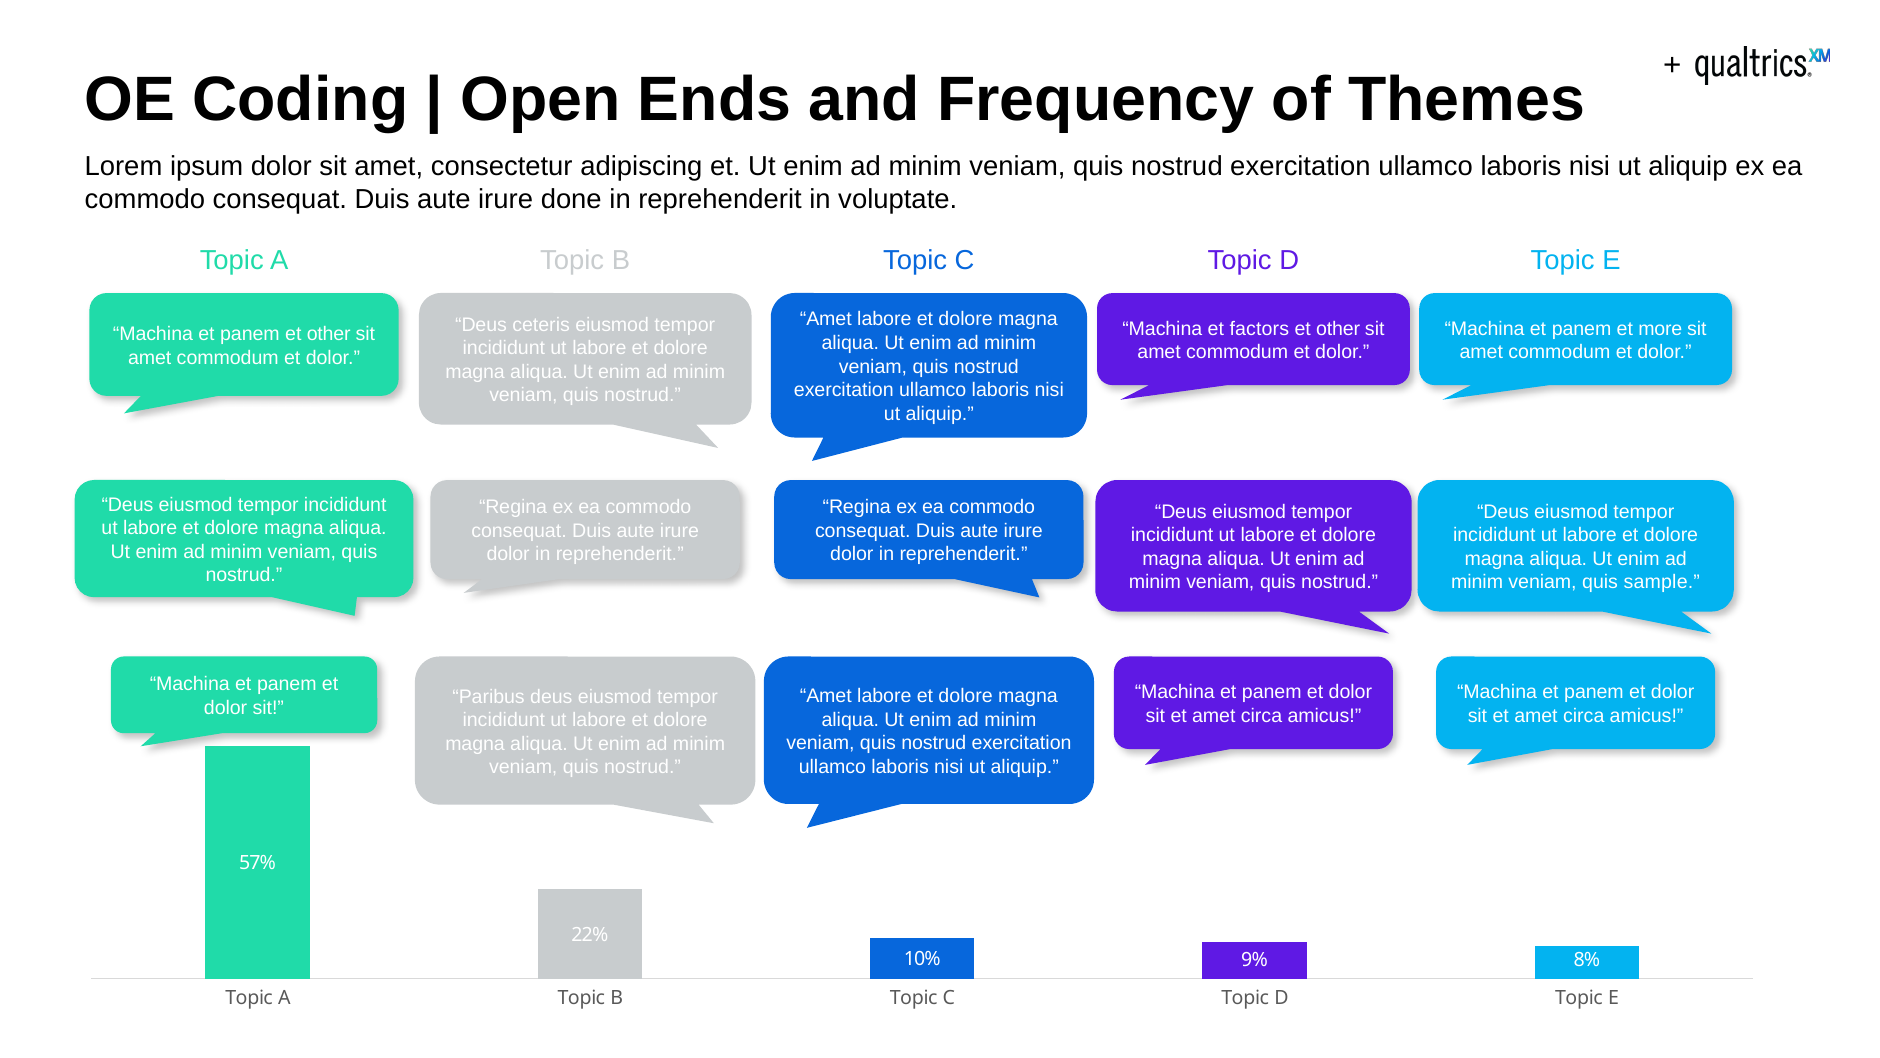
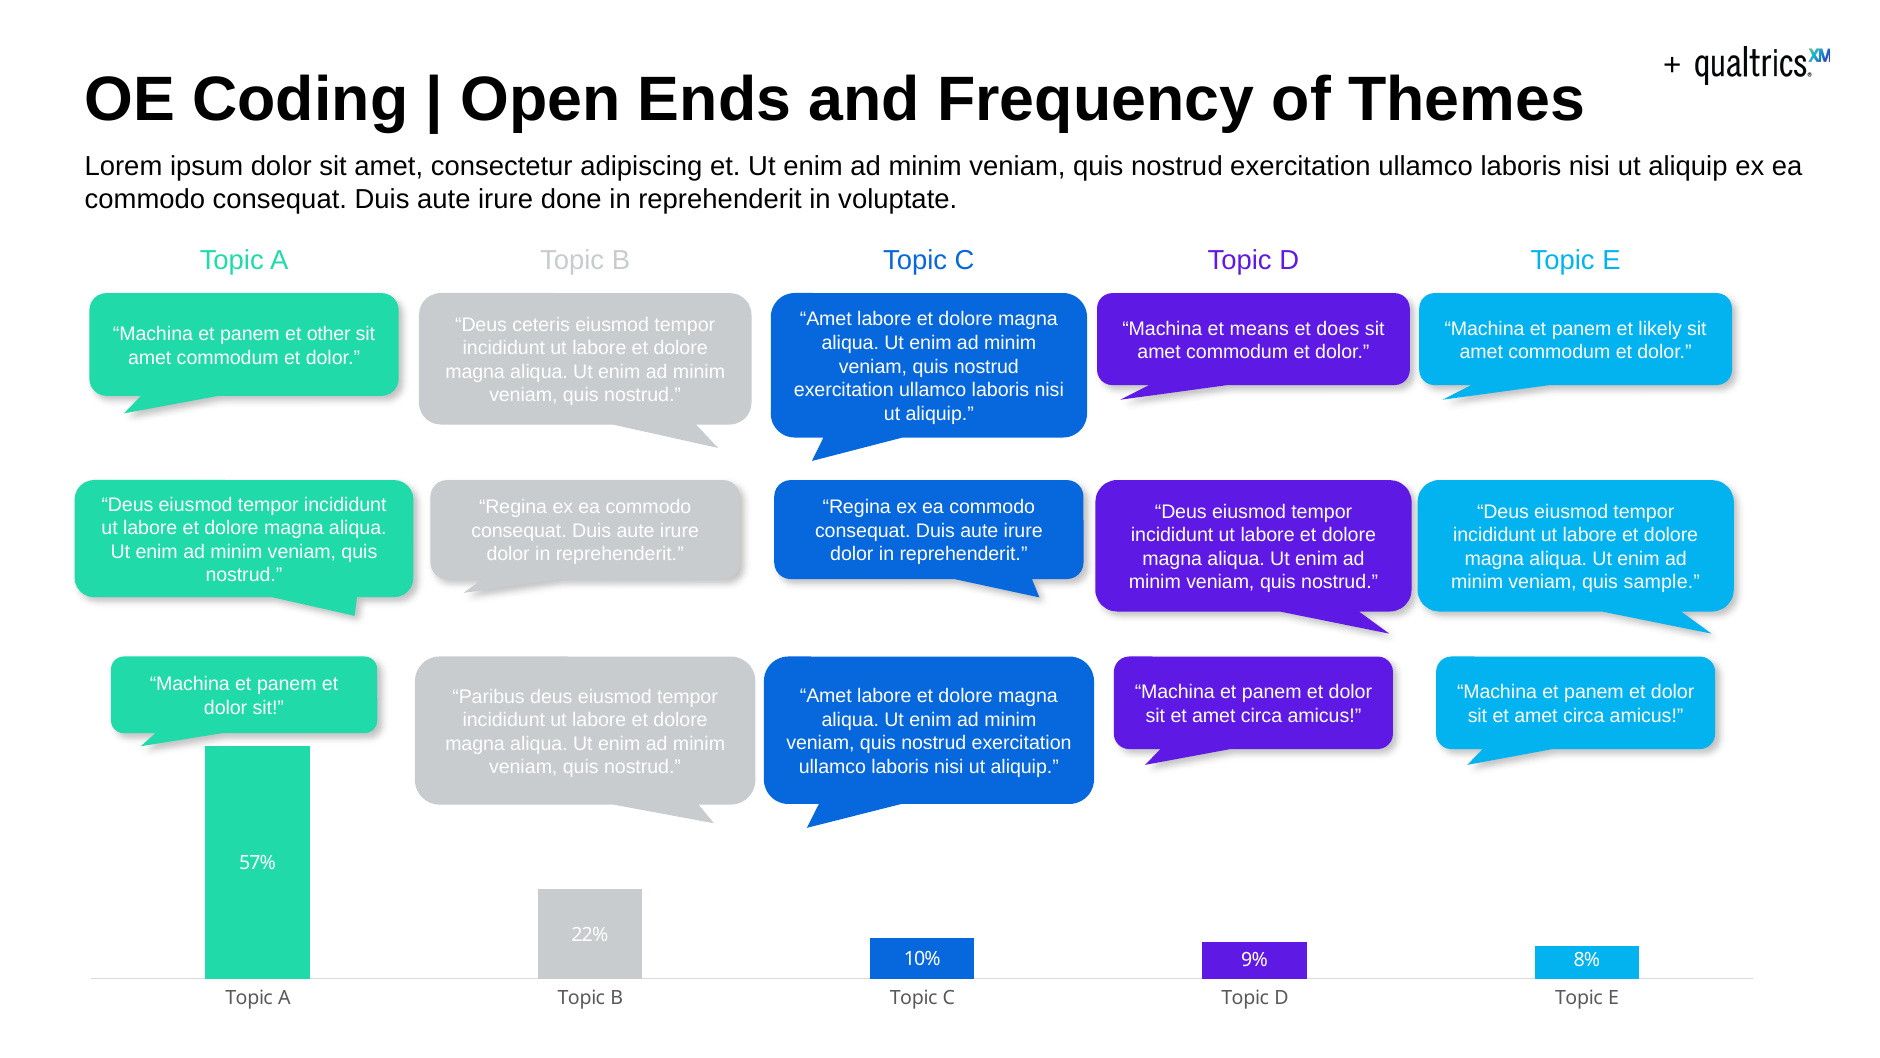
factors: factors -> means (1259, 328)
other: other -> does (1338, 328)
more: more -> likely (1660, 328)
